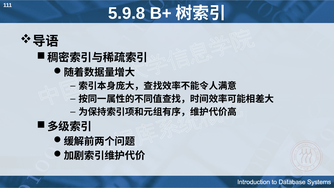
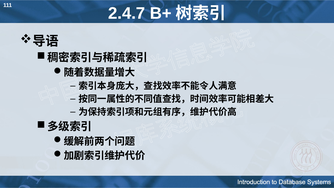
5.9.8: 5.9.8 -> 2.4.7 (127, 13)
